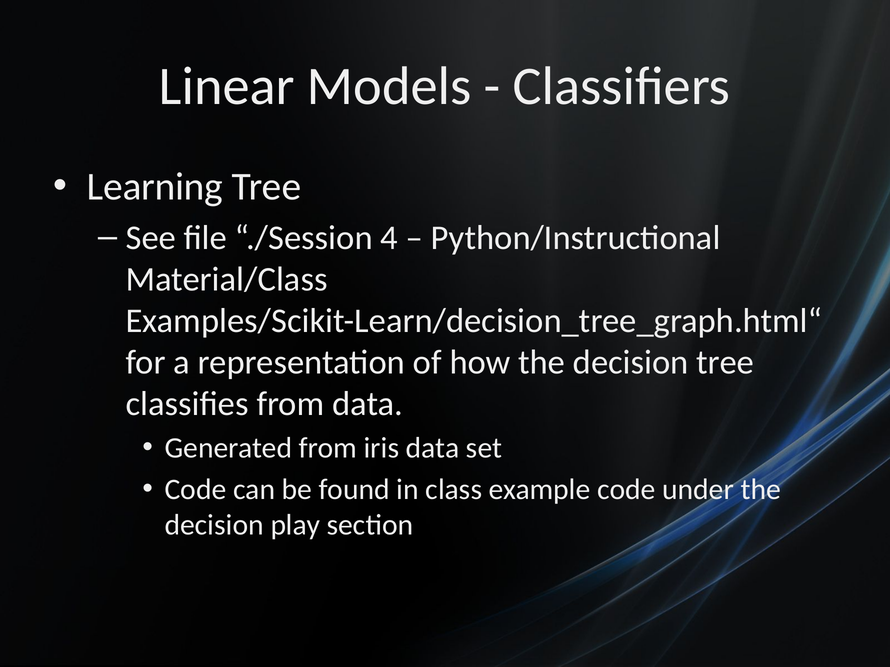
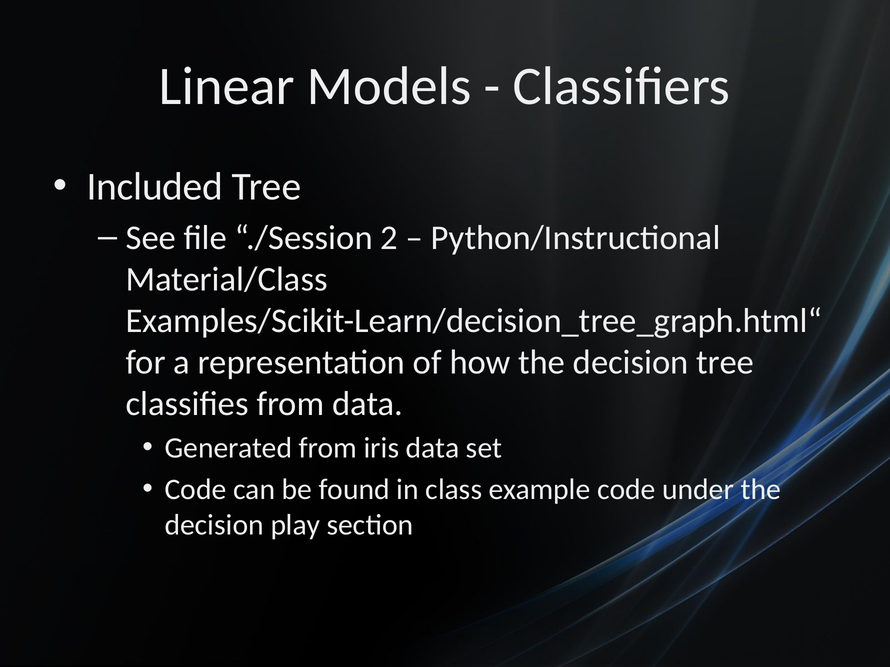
Learning: Learning -> Included (155, 187)
4: 4 -> 2 (389, 238)
